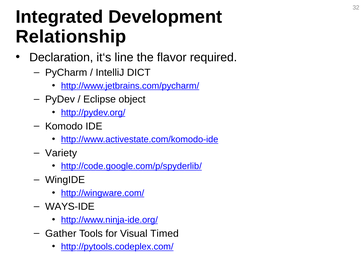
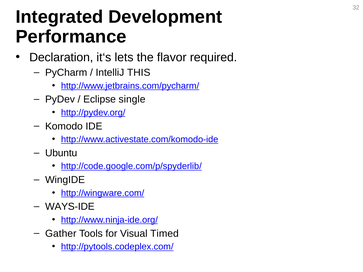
Relationship: Relationship -> Performance (71, 37)
line: line -> lets (124, 57)
DICT: DICT -> THIS (139, 73)
object: object -> single (132, 99)
Variety: Variety -> Ubuntu (61, 153)
